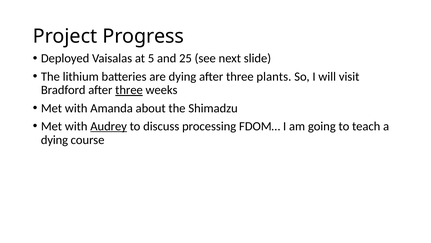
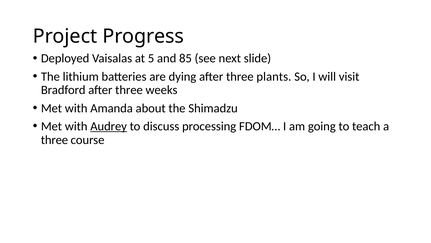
25: 25 -> 85 (185, 58)
three underline: present -> none (129, 90)
dying: dying -> three (54, 140)
